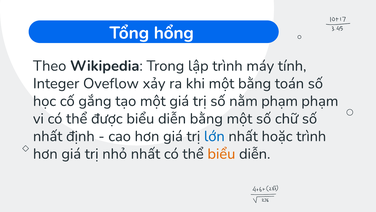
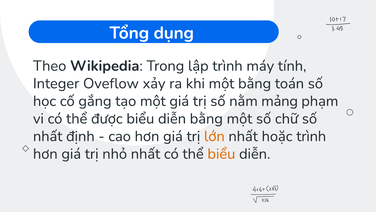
hổng: hổng -> dụng (174, 33)
nằm phạm: phạm -> mảng (280, 101)
lớn colour: blue -> orange (214, 136)
